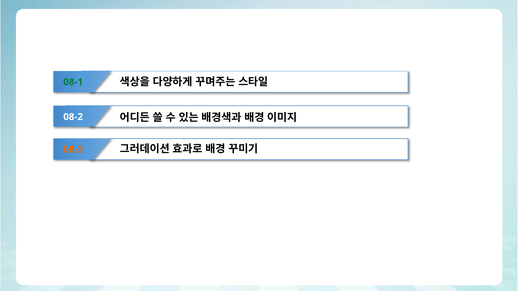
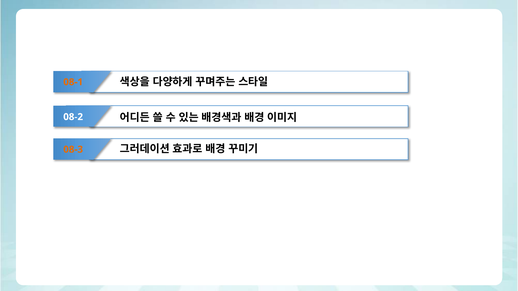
08-1 colour: green -> orange (73, 82)
